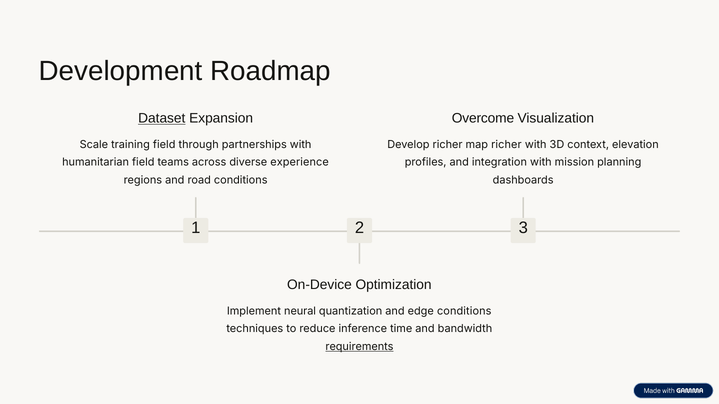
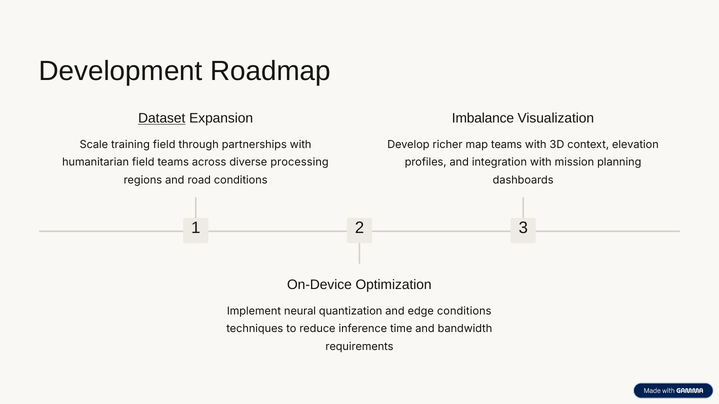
Overcome: Overcome -> Imbalance (483, 118)
map richer: richer -> teams (507, 145)
experience: experience -> processing (300, 162)
requirements underline: present -> none (359, 347)
